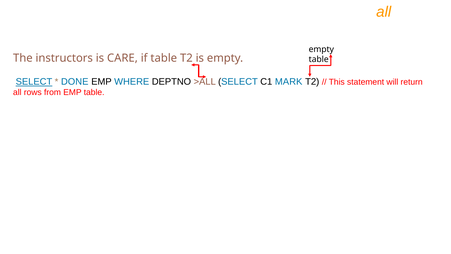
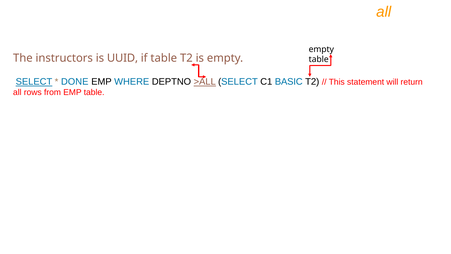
CARE: CARE -> UUID (122, 58)
>ALL underline: none -> present (205, 82)
MARK: MARK -> BASIC (289, 82)
